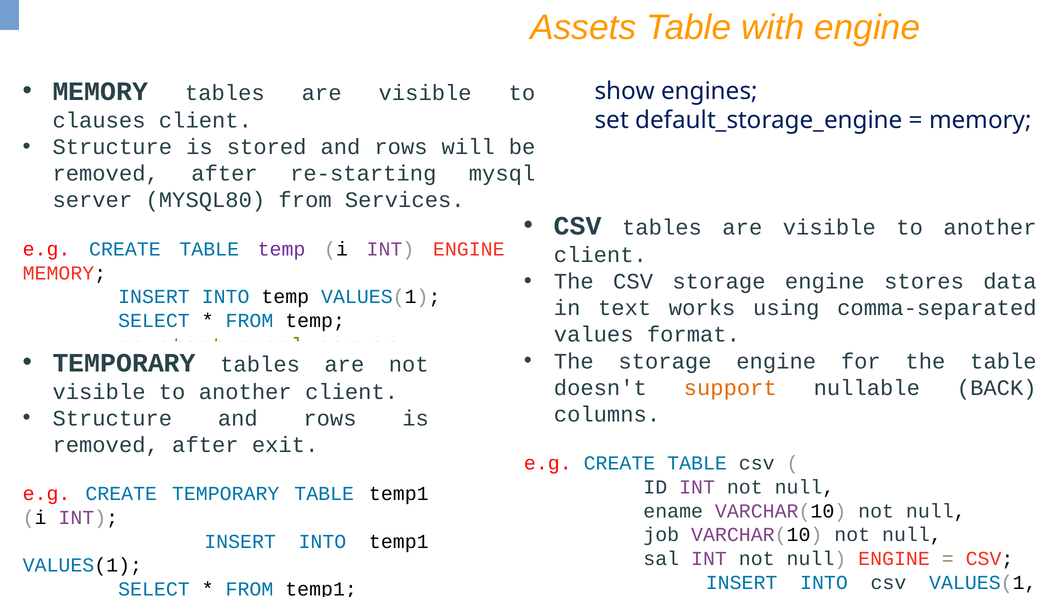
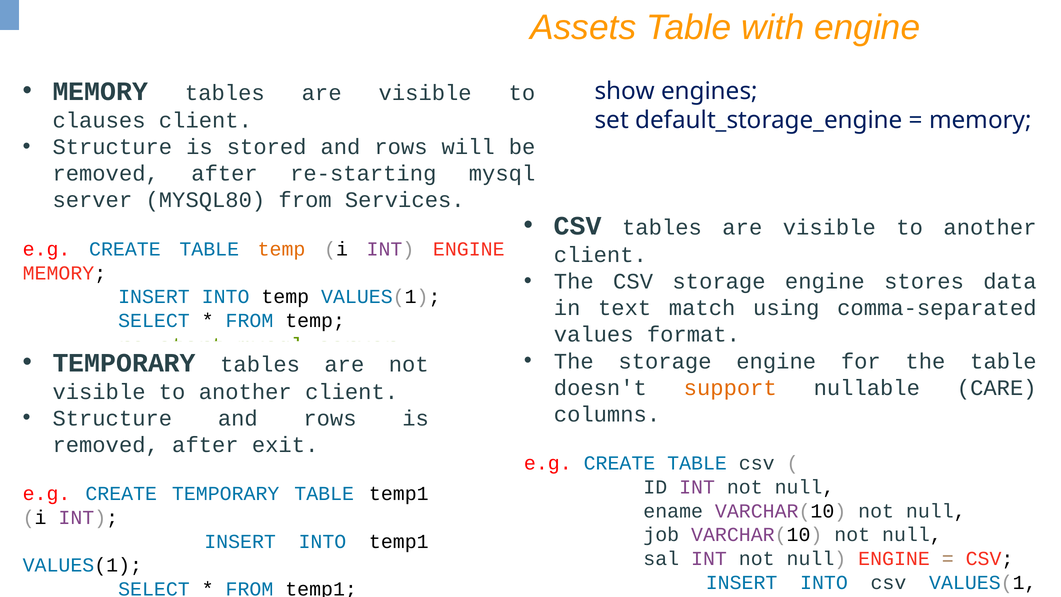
temp colour: purple -> orange (282, 249)
works: works -> match (702, 308)
BACK: BACK -> CARE (997, 388)
